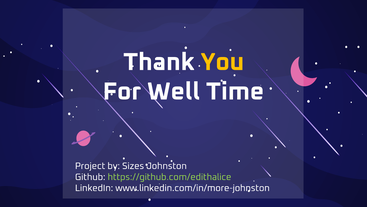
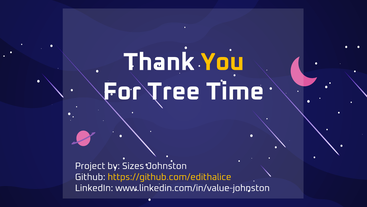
Well: Well -> Tree (174, 91)
https://github.com/edithalice colour: light green -> yellow (169, 176)
www.linkedin.com/in/more-johnston: www.linkedin.com/in/more-johnston -> www.linkedin.com/in/value-johnston (193, 187)
